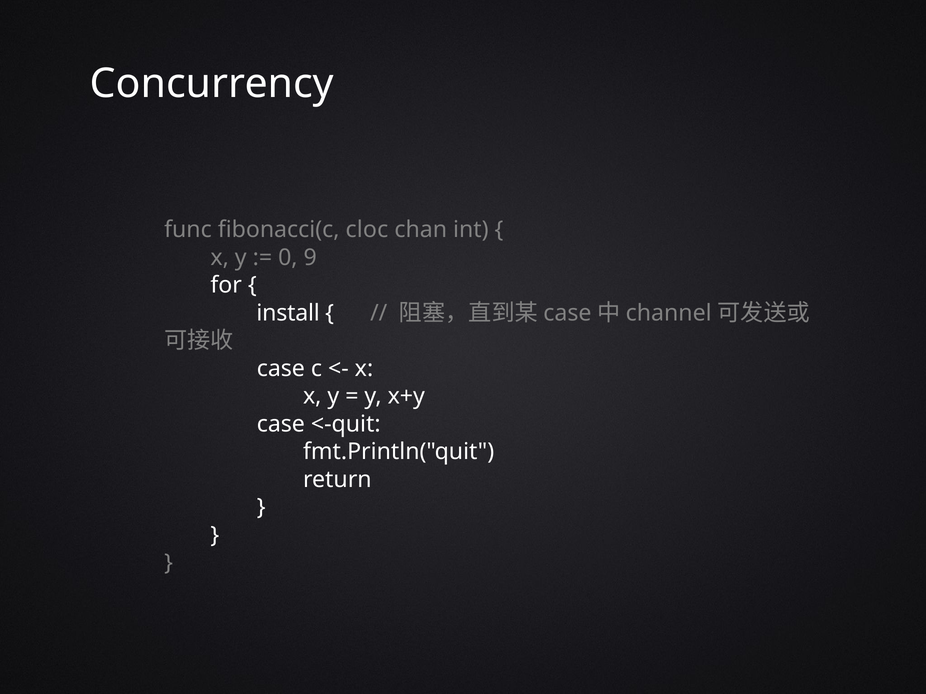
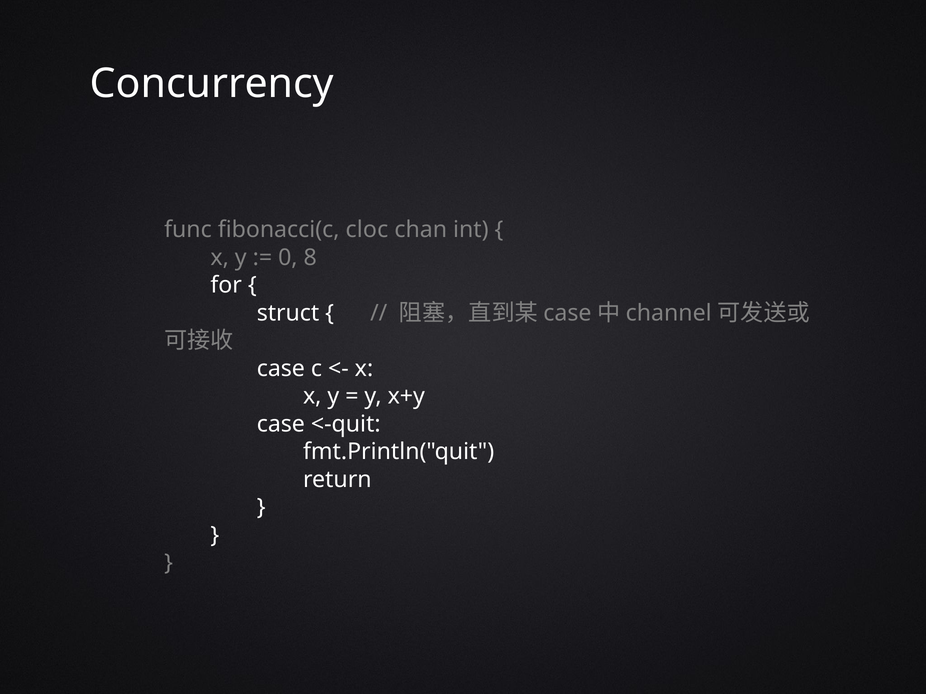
9: 9 -> 8 (310, 258)
install: install -> struct (288, 313)
